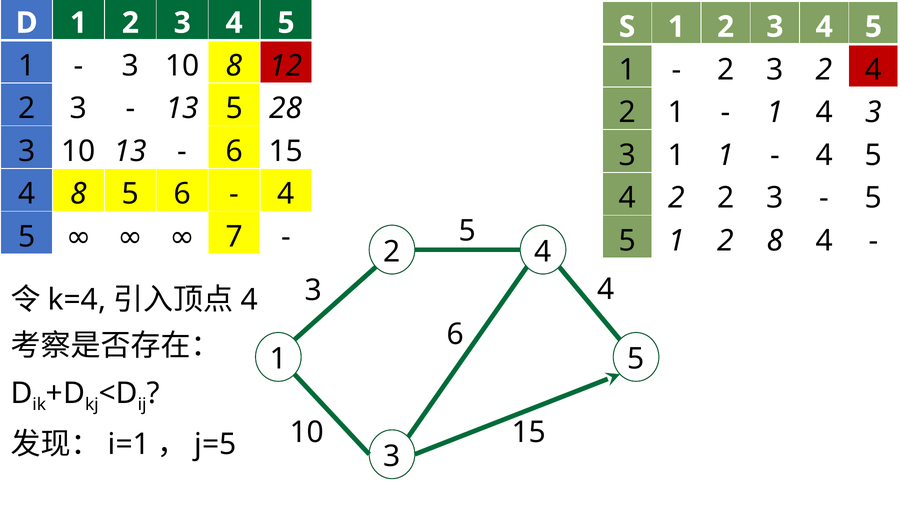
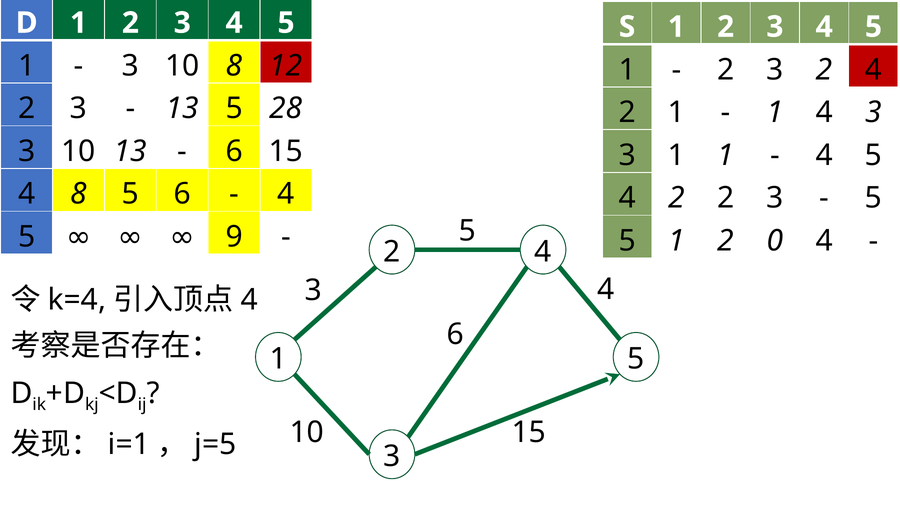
7: 7 -> 9 (234, 237)
2 8: 8 -> 0 (775, 241)
